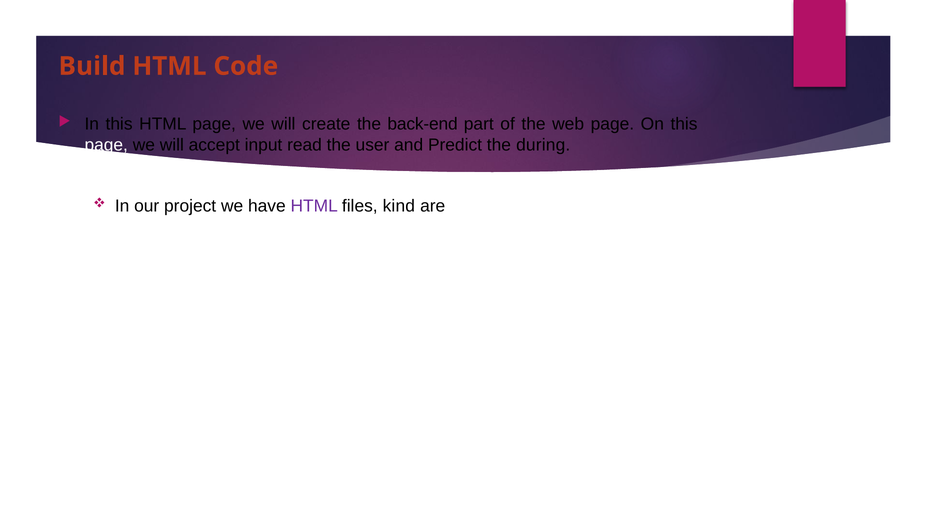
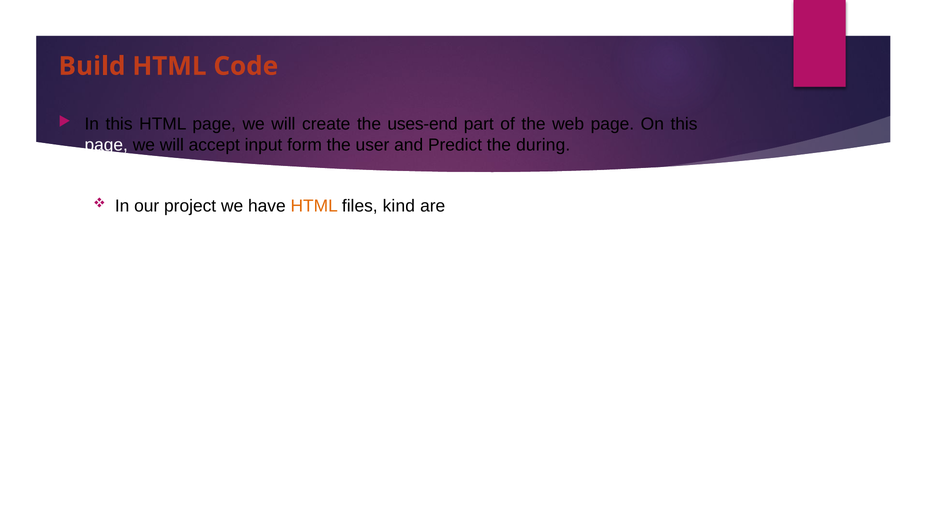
back-end: back-end -> uses-end (423, 124)
read: read -> form (305, 145)
HTML colour: purple -> orange (314, 206)
